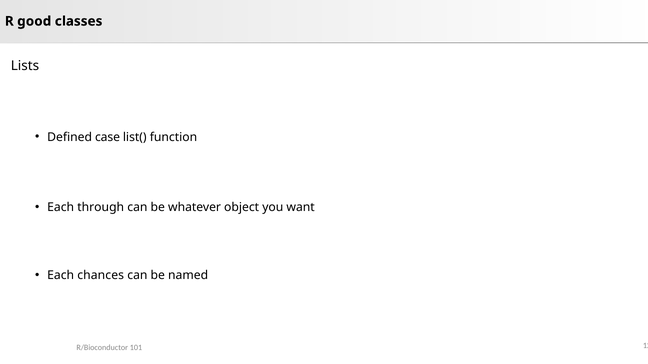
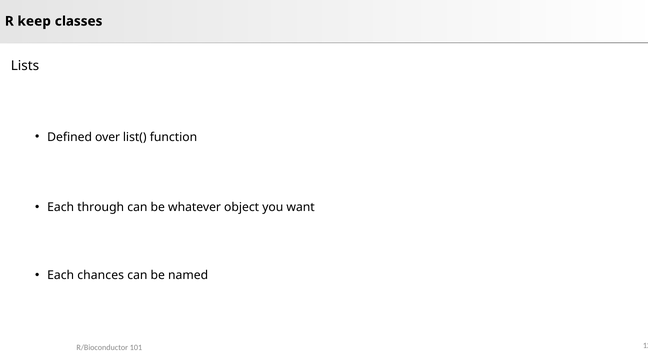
good: good -> keep (34, 21)
case: case -> over (108, 137)
